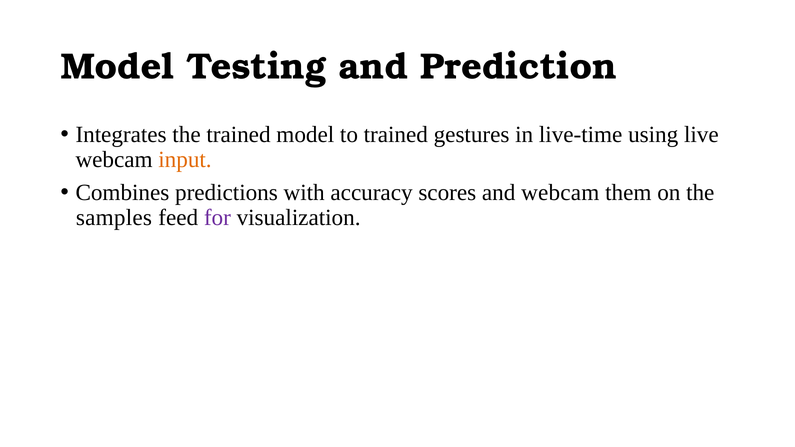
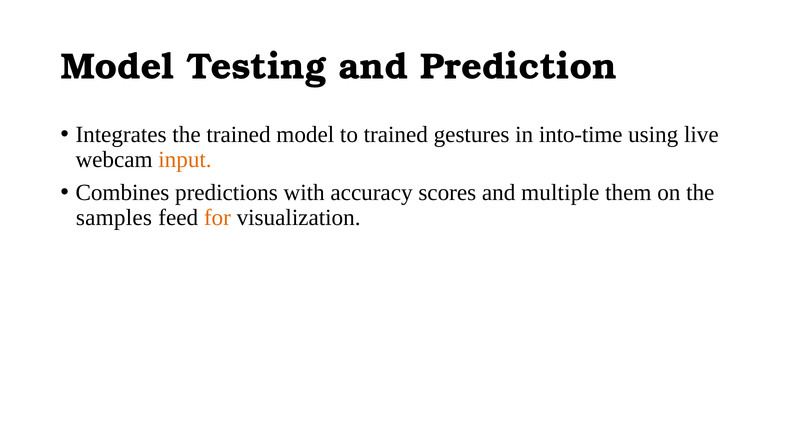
live-time: live-time -> into-time (581, 134)
and webcam: webcam -> multiple (560, 193)
for colour: purple -> orange (217, 218)
